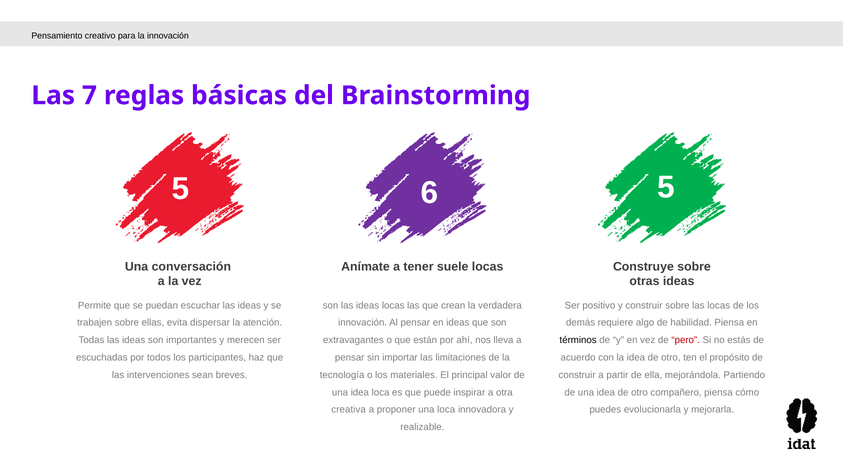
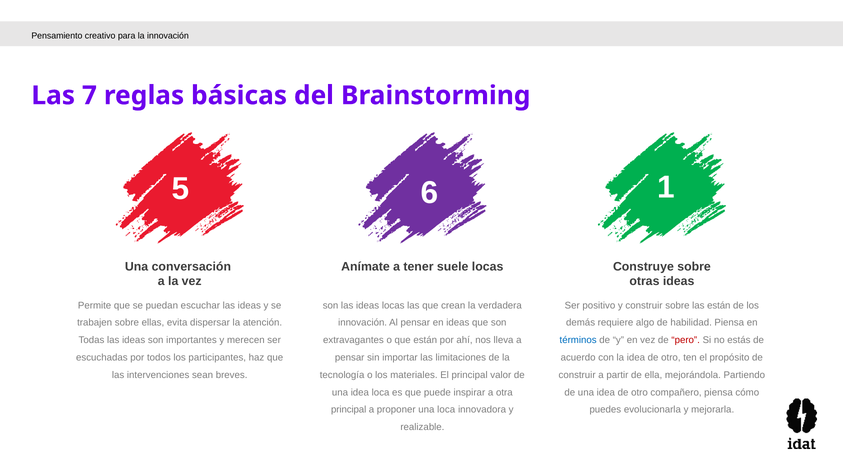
6 5: 5 -> 1 (666, 188)
las locas: locas -> están (719, 306)
términos colour: black -> blue (578, 340)
creativa: creativa -> principal (349, 410)
